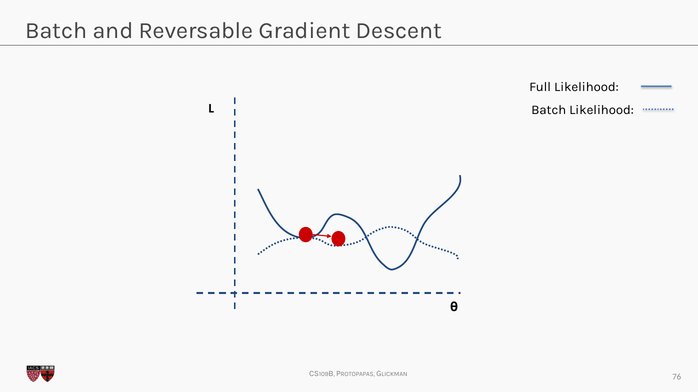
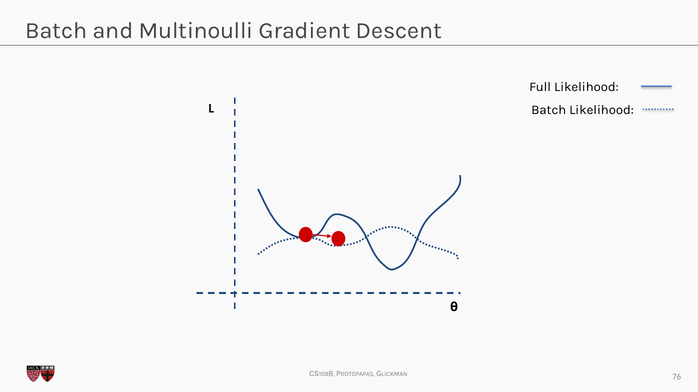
Reversable: Reversable -> Multinoulli (196, 31)
